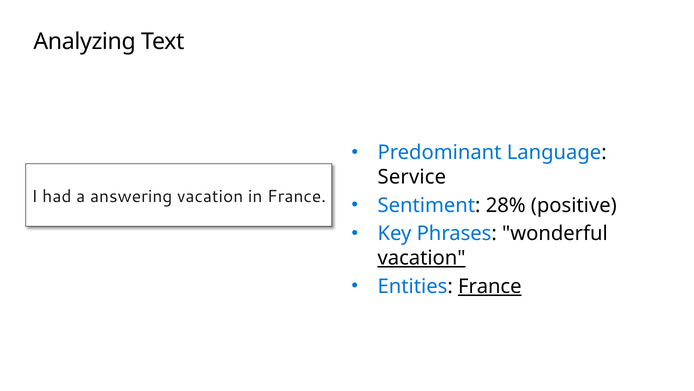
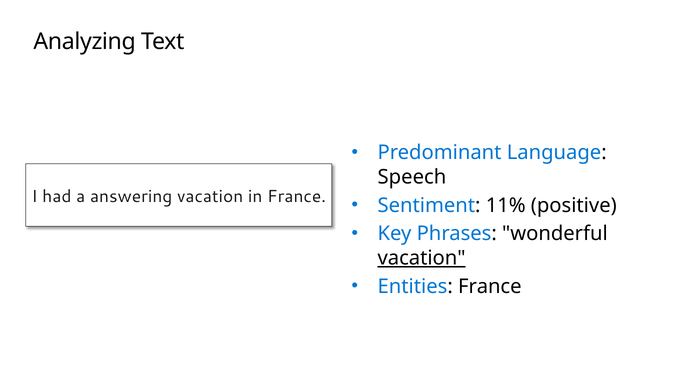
Service: Service -> Speech (412, 177)
28%: 28% -> 11% (506, 205)
France underline: present -> none (490, 286)
